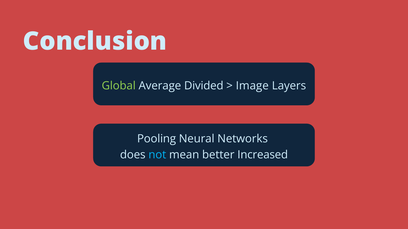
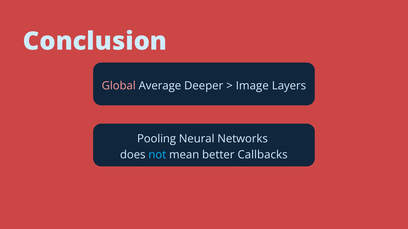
Global colour: light green -> pink (119, 86)
Divided: Divided -> Deeper (204, 86)
Increased: Increased -> Callbacks (263, 155)
